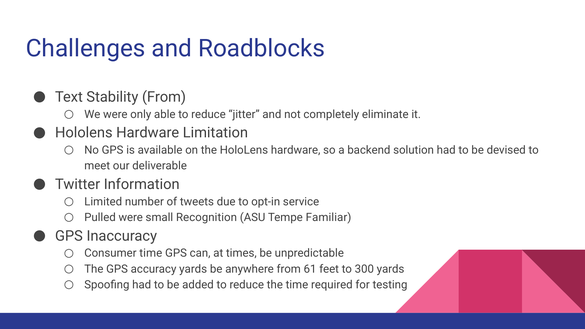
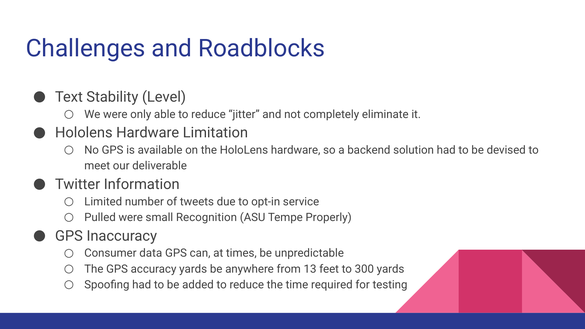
Stability From: From -> Level (164, 97)
Familiar: Familiar -> Properly (329, 217)
Consumer time: time -> data (151, 253)
61: 61 -> 13 (310, 269)
